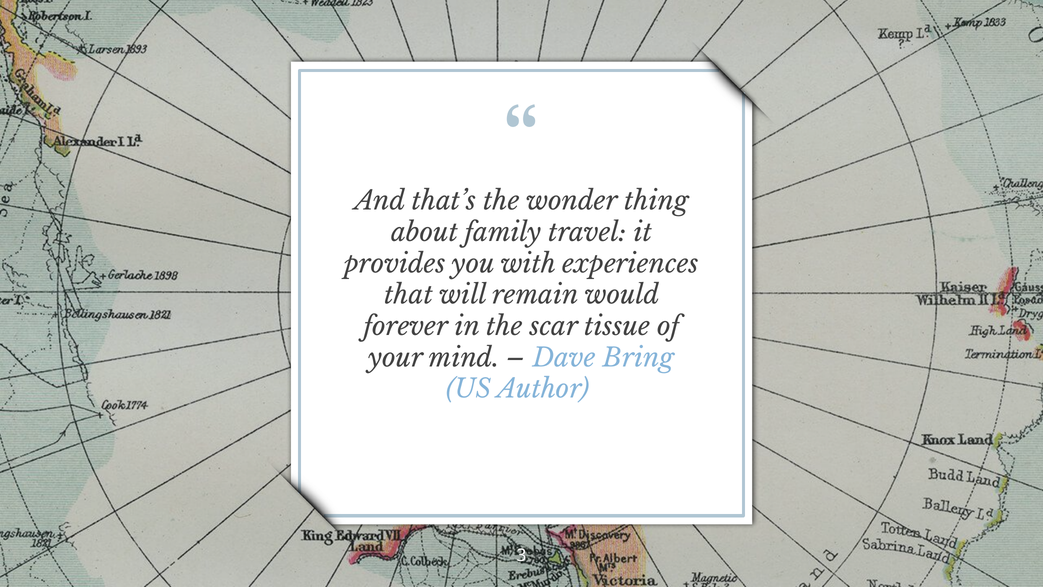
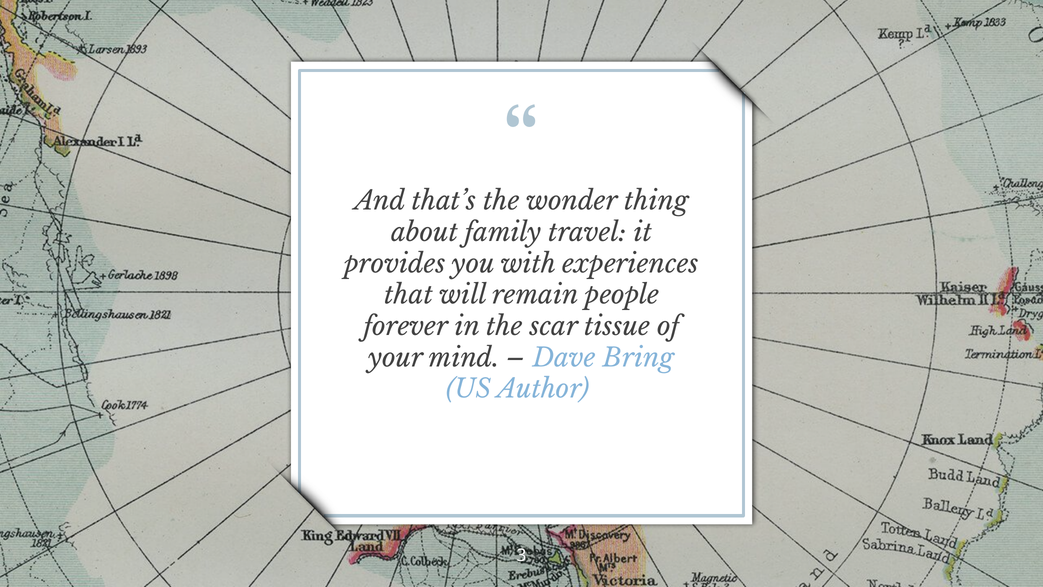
would: would -> people (622, 295)
